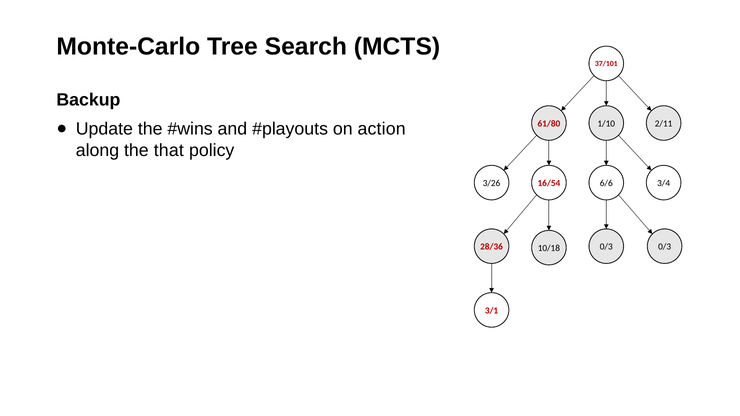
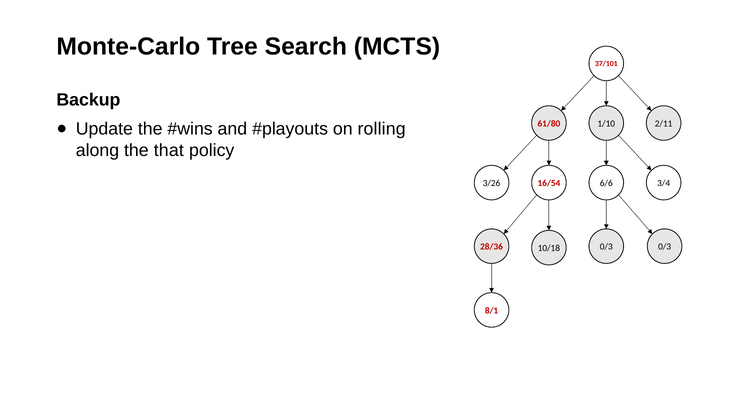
action: action -> rolling (382, 129)
3/1: 3/1 -> 8/1 (492, 311)
